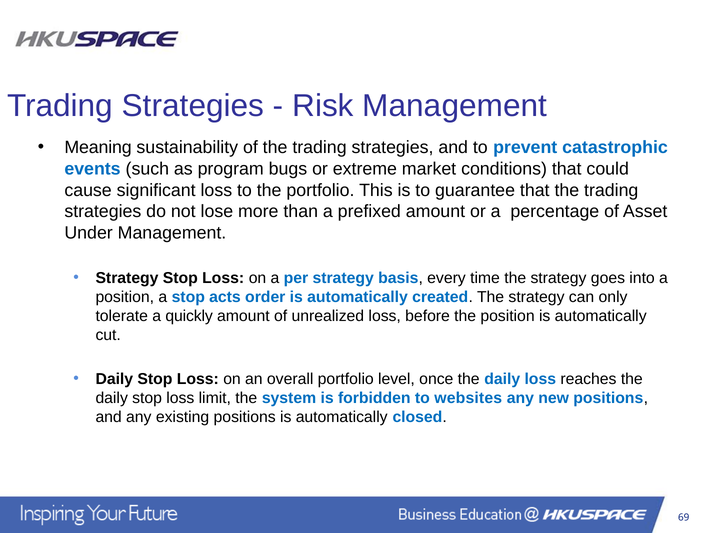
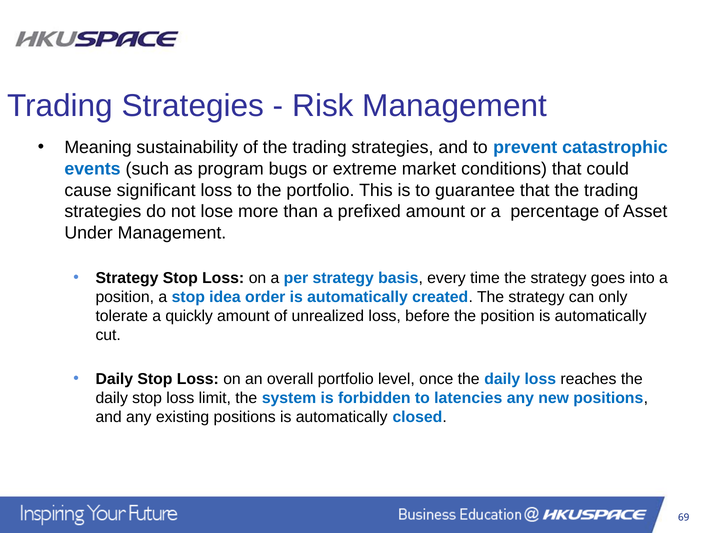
acts: acts -> idea (225, 297)
websites: websites -> latencies (468, 398)
